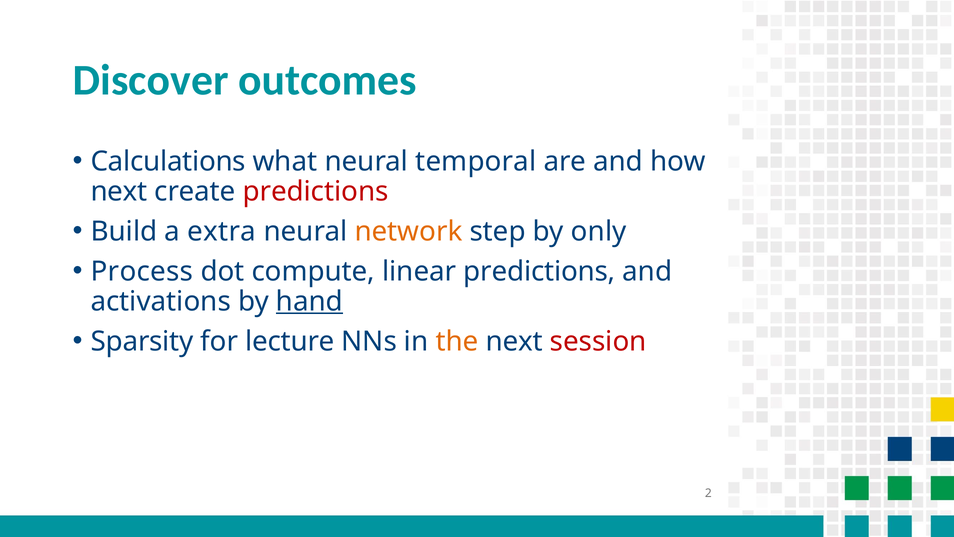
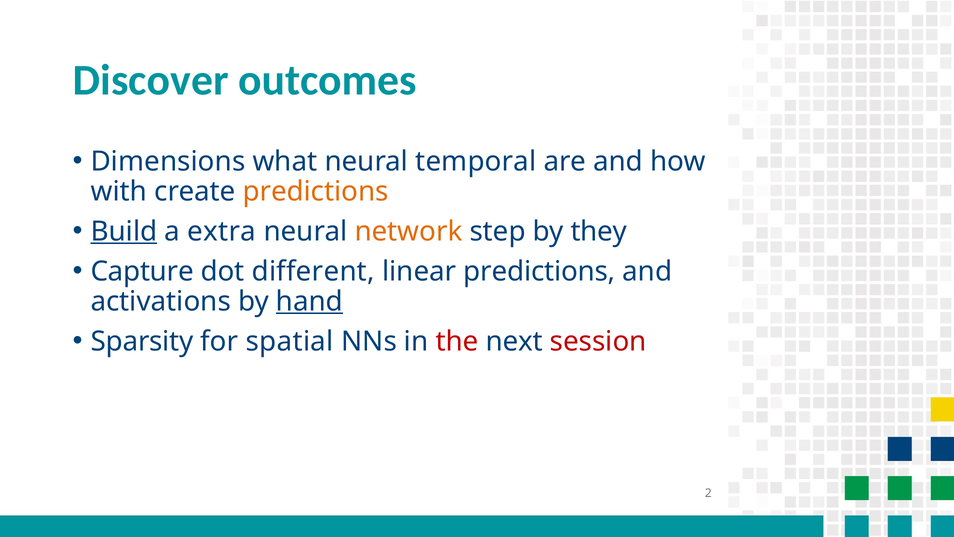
Calculations: Calculations -> Dimensions (168, 161)
next: next -> with (119, 191)
predictions colour: red -> orange (316, 191)
Build underline: none -> present (124, 231)
only: only -> they (599, 231)
Process: Process -> Capture (142, 271)
compute: compute -> different (313, 271)
lecture: lecture -> spatial (290, 341)
the colour: orange -> red (457, 341)
